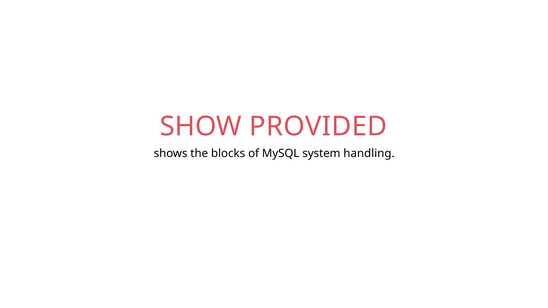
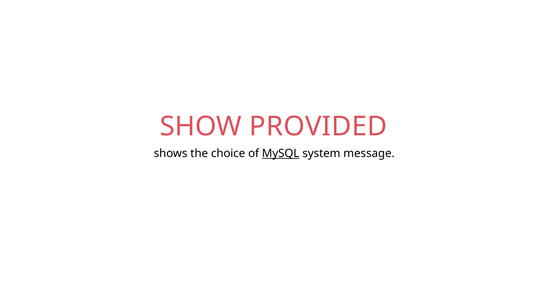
blocks: blocks -> choice (228, 154)
MySQL underline: none -> present (281, 154)
handling: handling -> message (369, 154)
